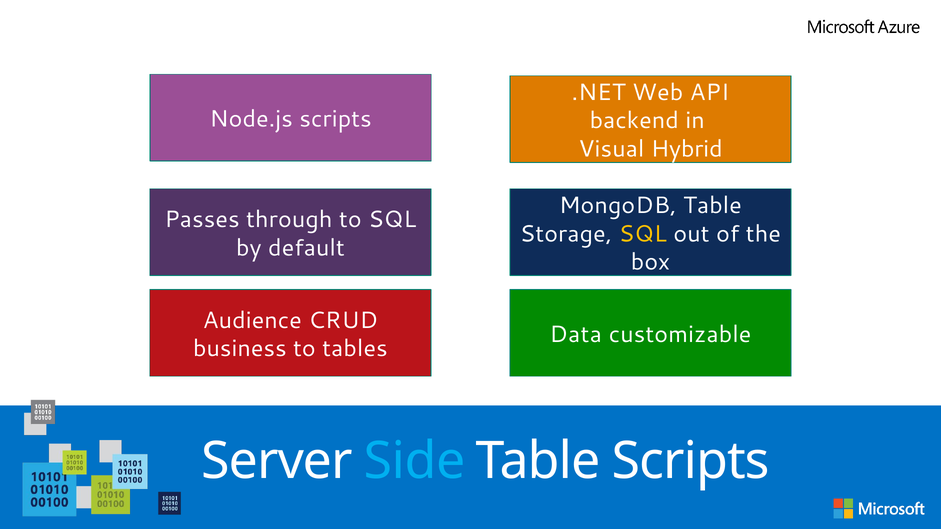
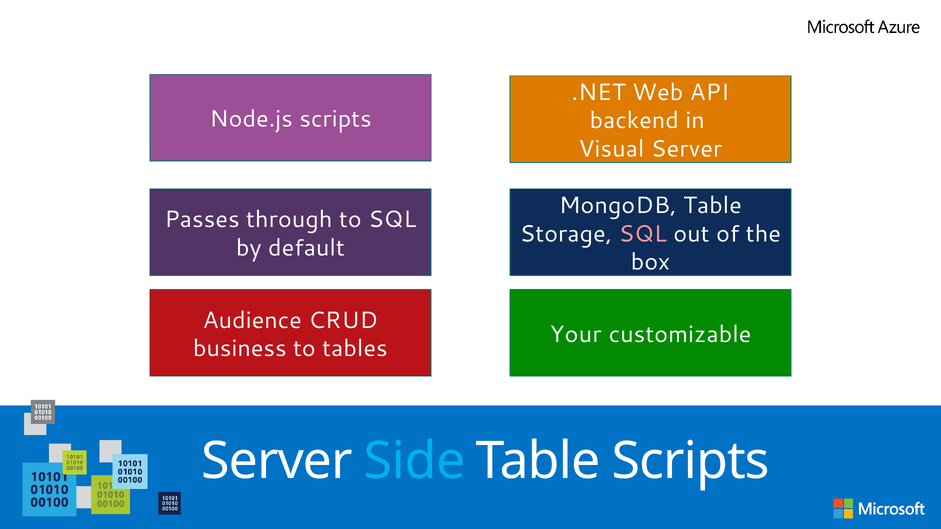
Visual Hybrid: Hybrid -> Server (687, 149)
SQL colour: yellow -> pink (643, 234)
Data: Data -> Your (576, 335)
